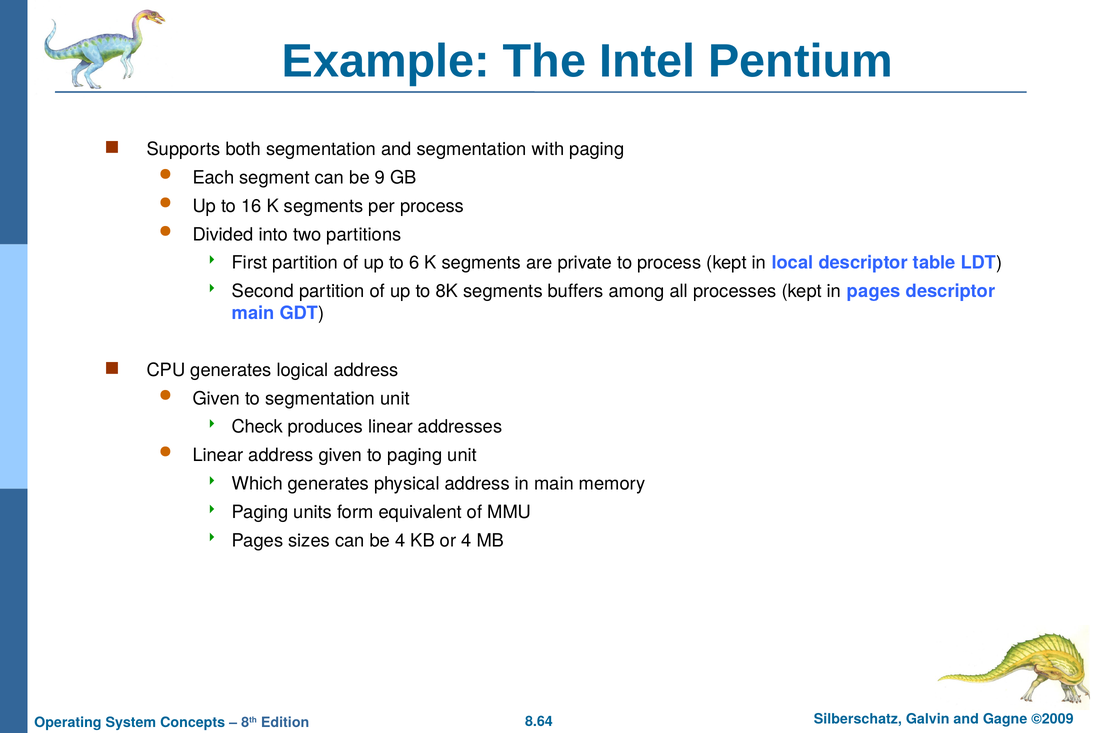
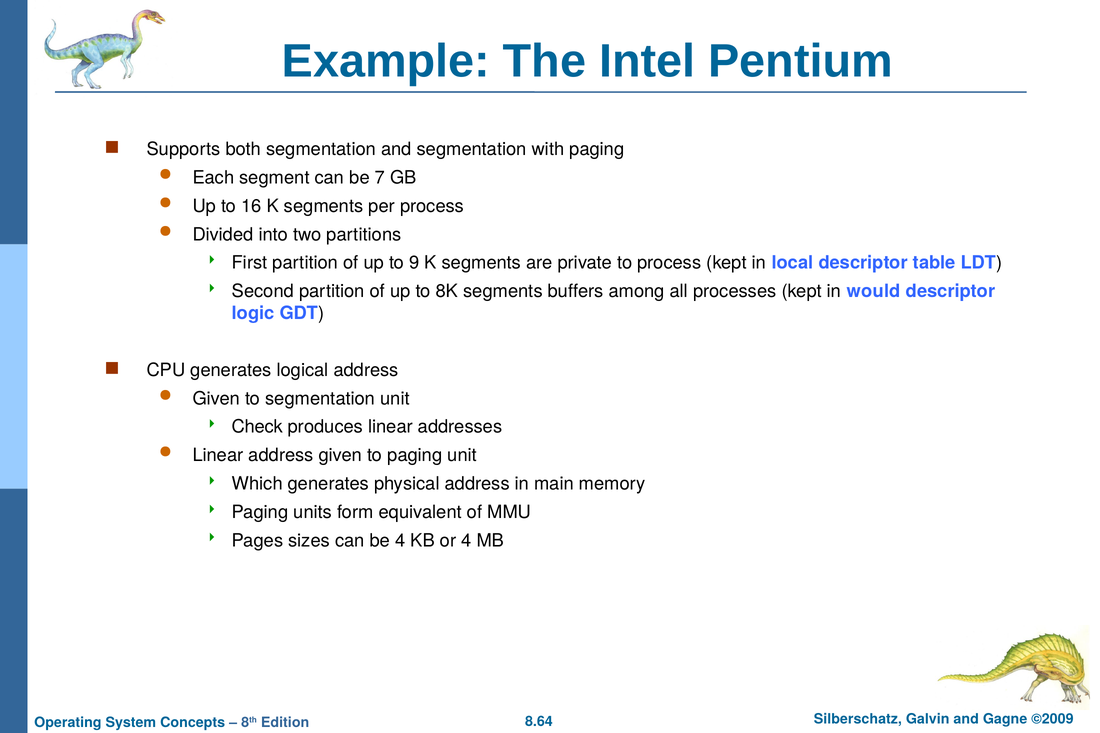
9: 9 -> 7 (380, 178)
6: 6 -> 9 (414, 263)
in pages: pages -> would (874, 291)
main: main -> logic (253, 313)
